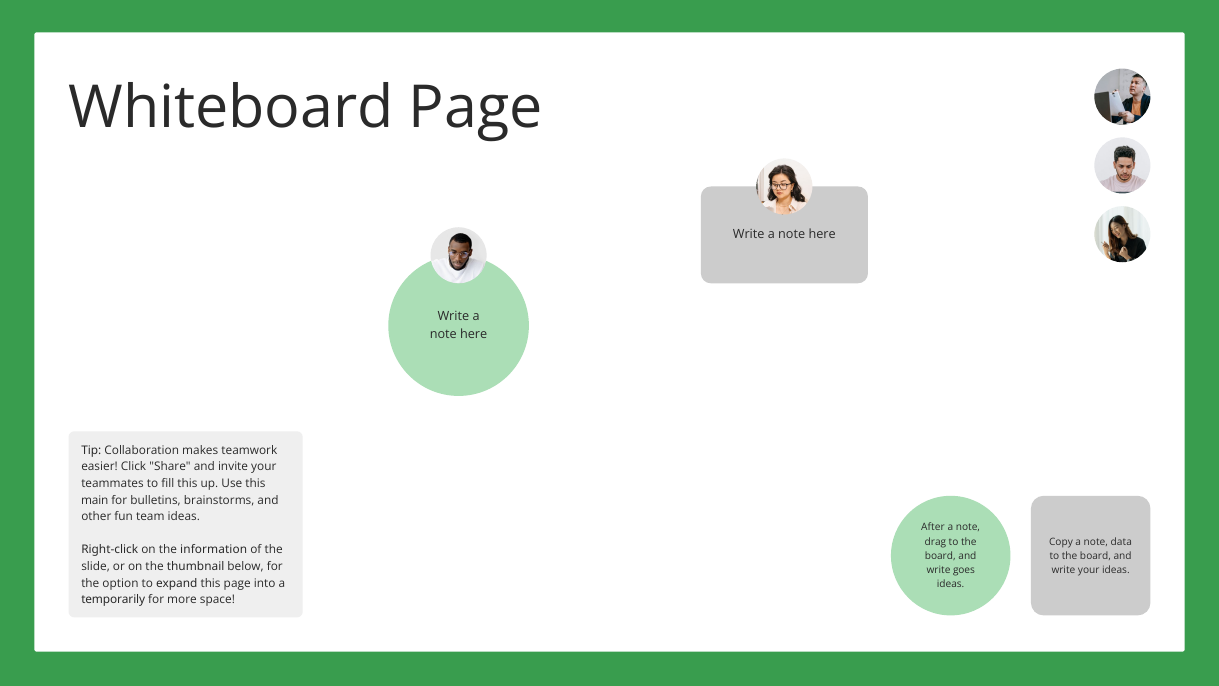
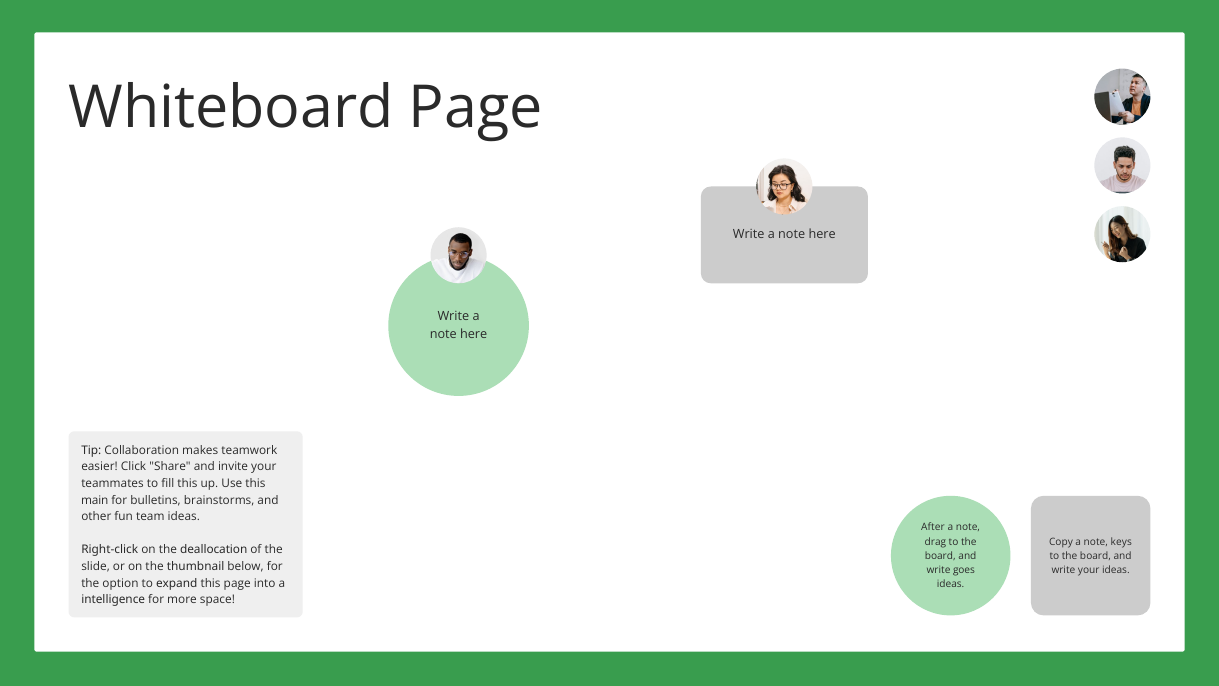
data: data -> keys (1121, 541)
information: information -> deallocation (214, 550)
temporarily: temporarily -> intelligence (113, 599)
